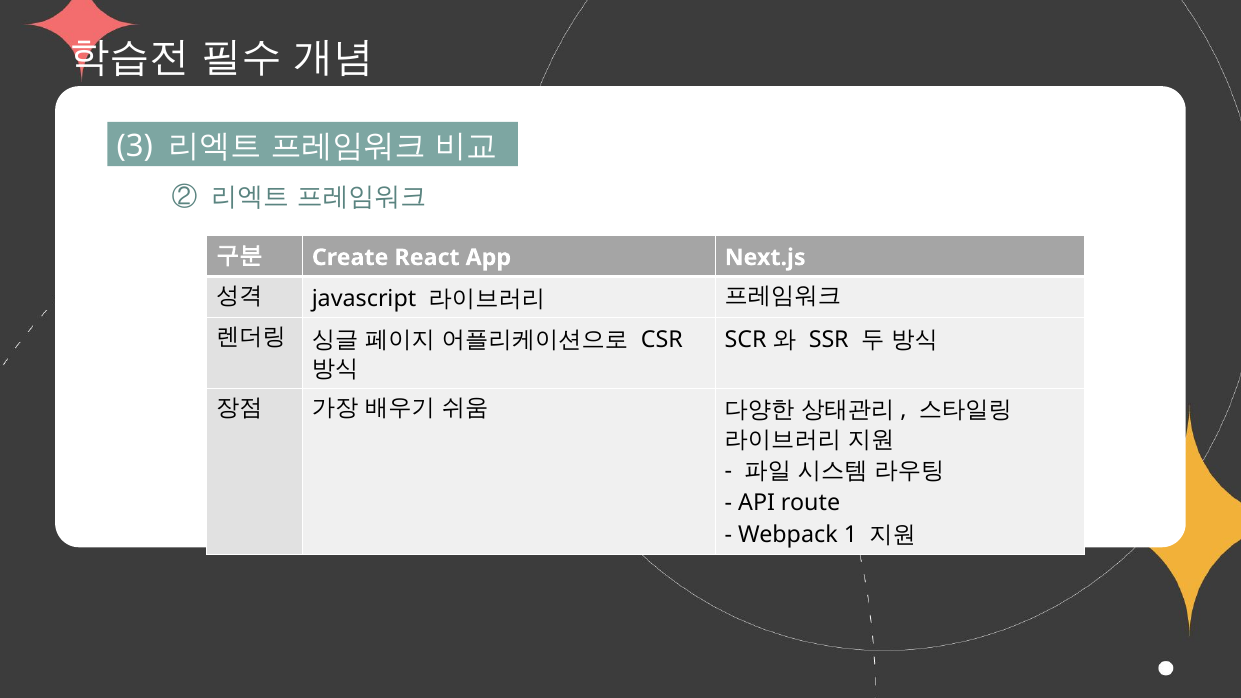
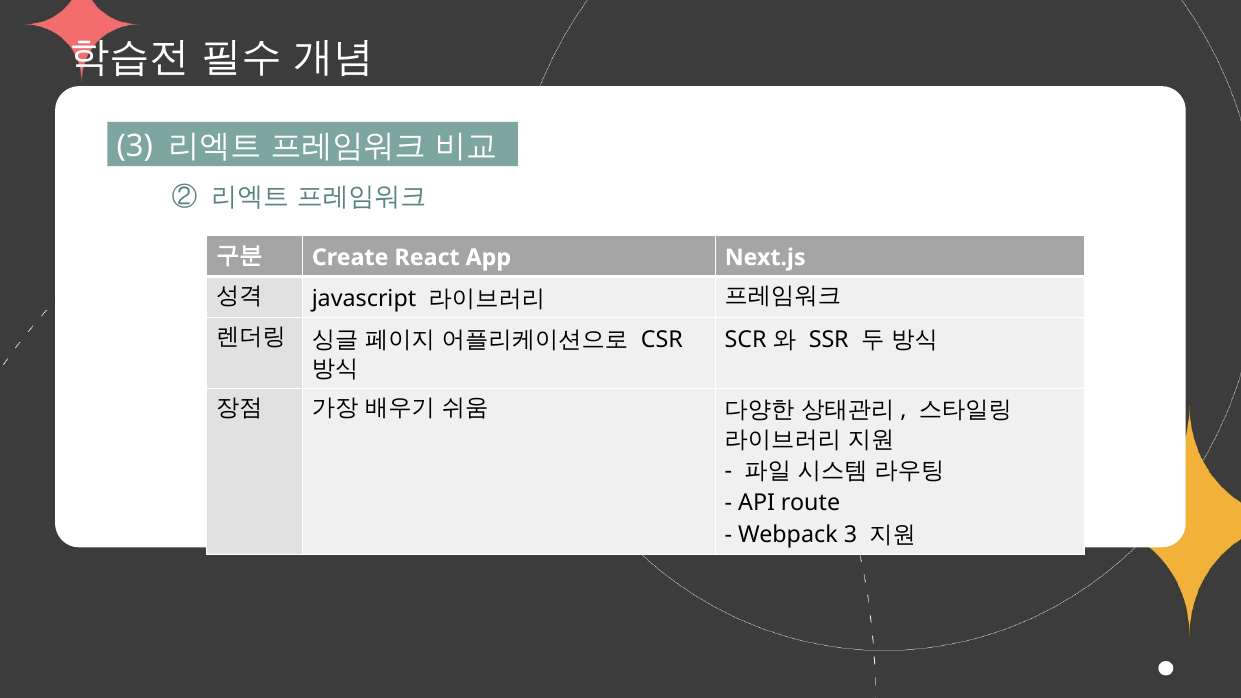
Webpack 1: 1 -> 3 (850, 535)
